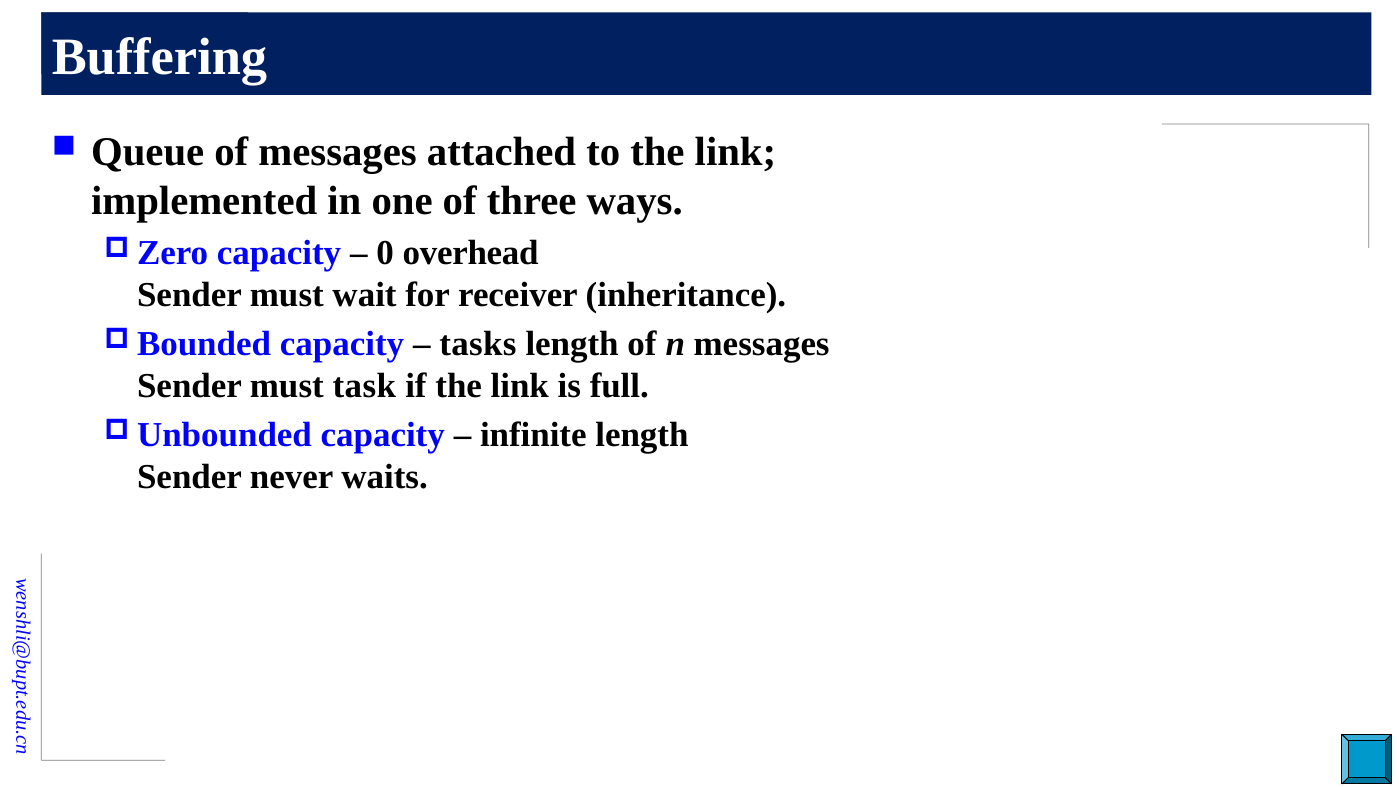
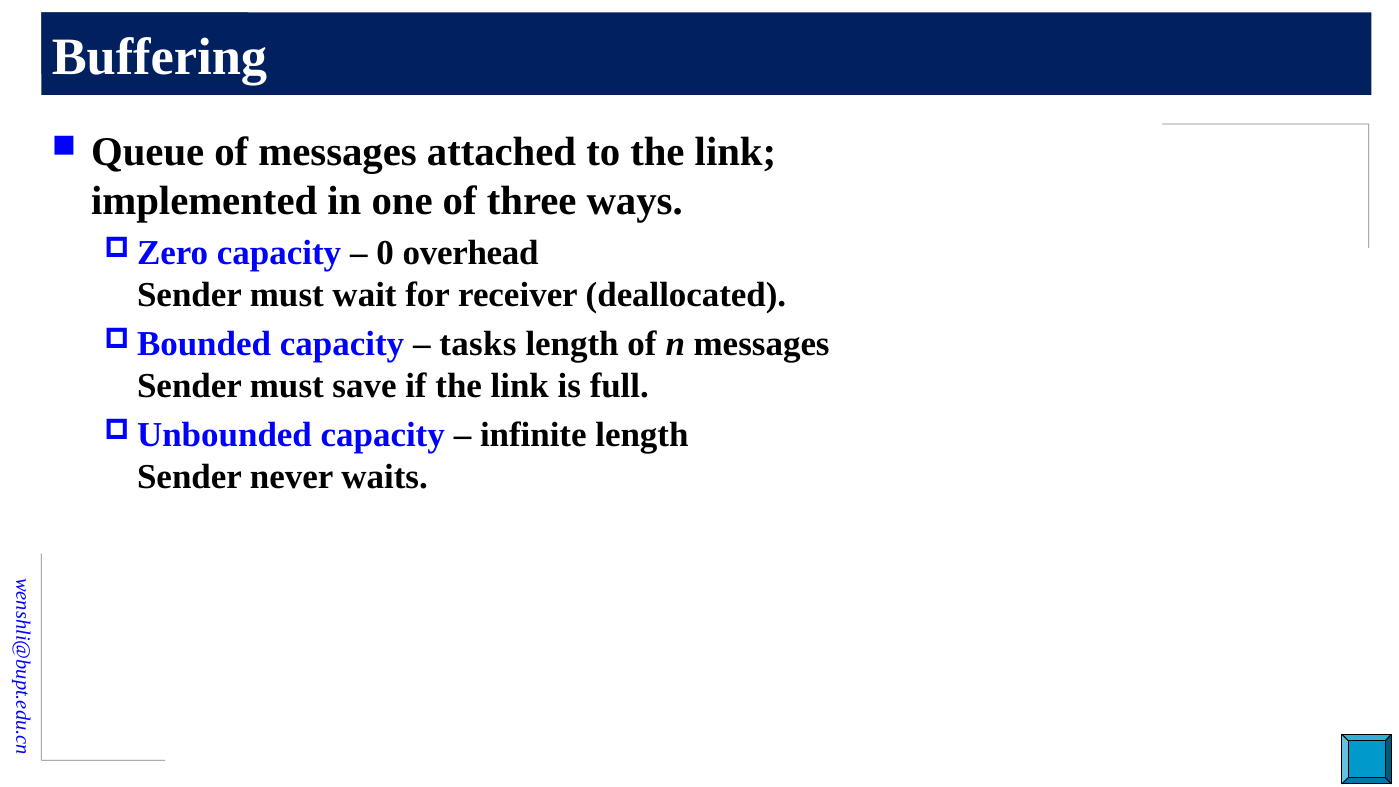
inheritance: inheritance -> deallocated (686, 295)
task: task -> save (365, 386)
